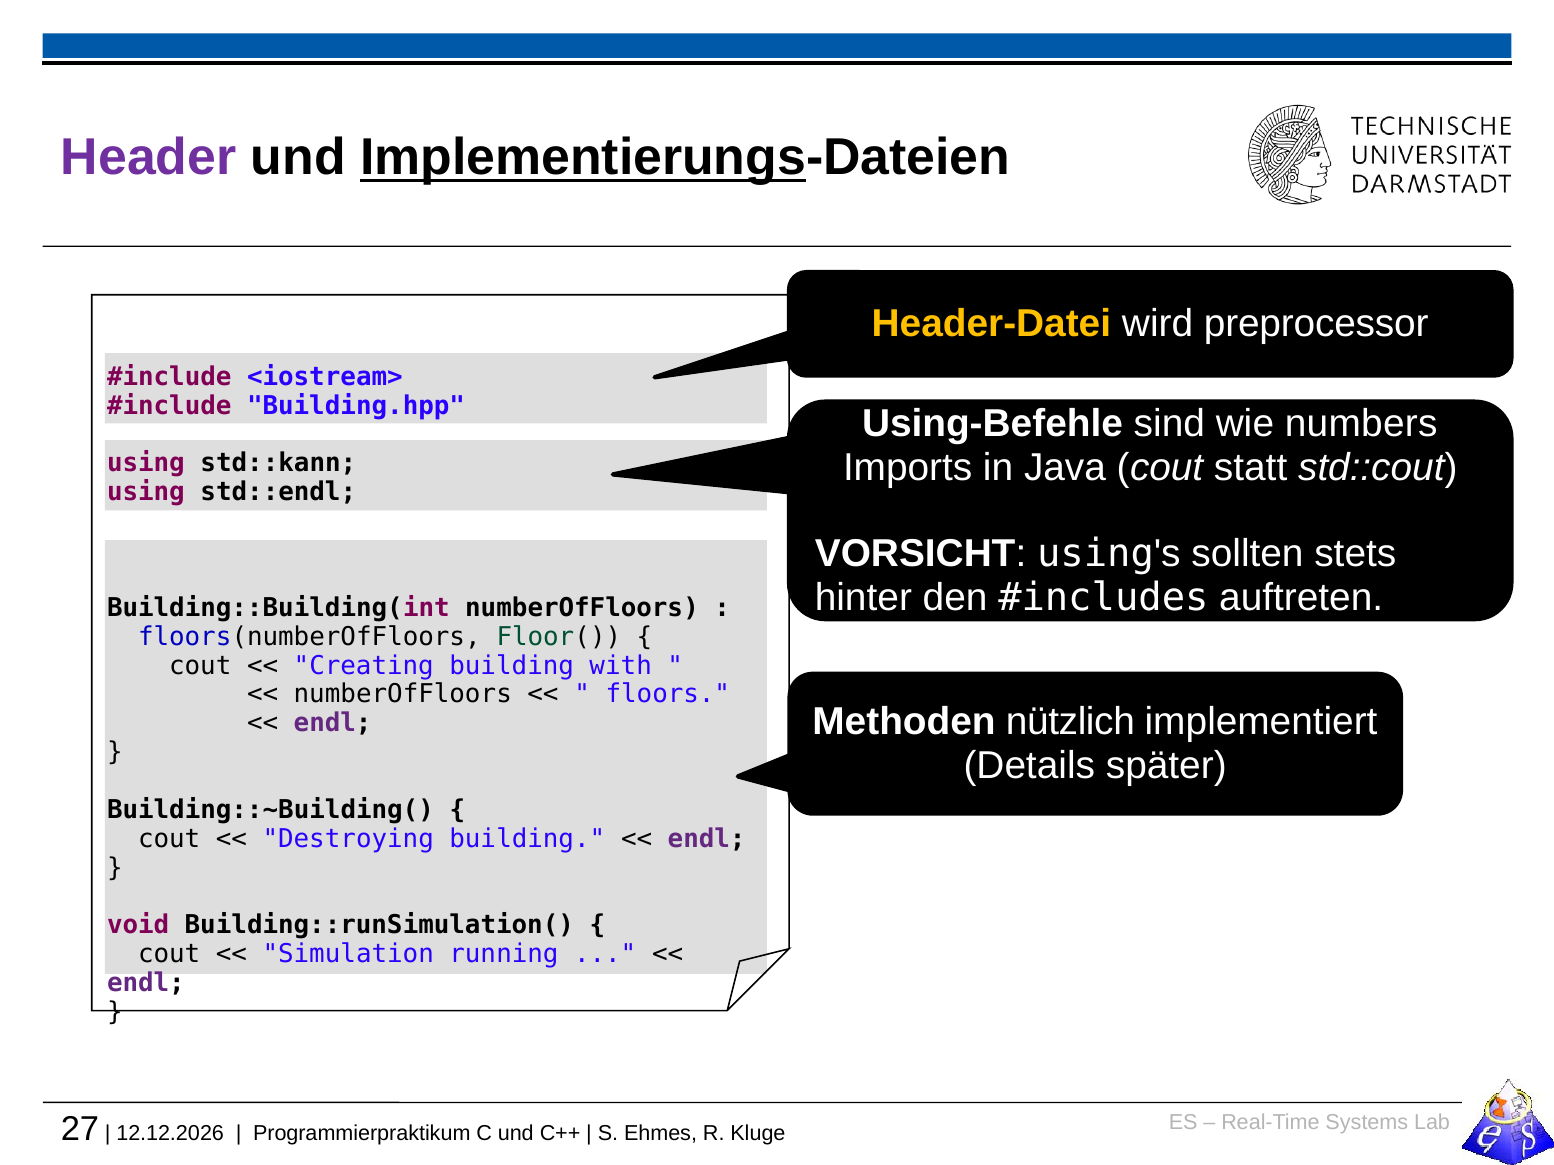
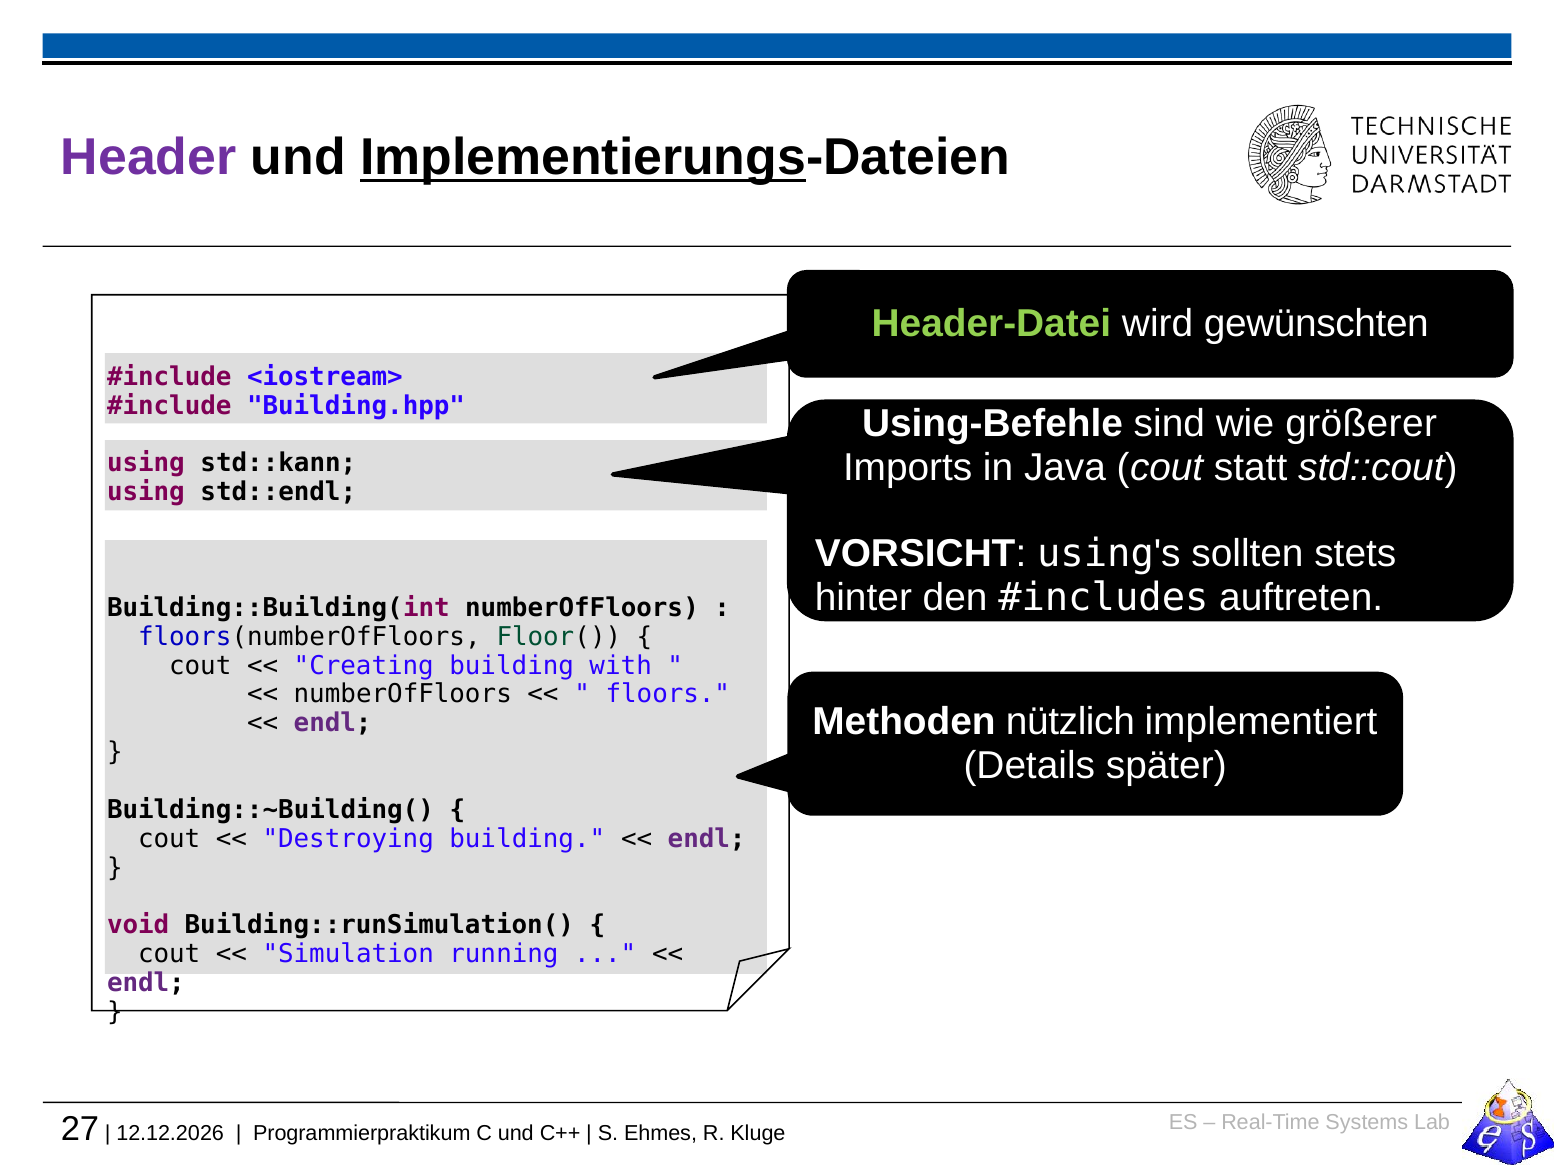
Header-Datei colour: yellow -> light green (991, 324)
preprocessor: preprocessor -> gewünschten (1316, 324)
numbers: numbers -> größerer (1361, 424)
